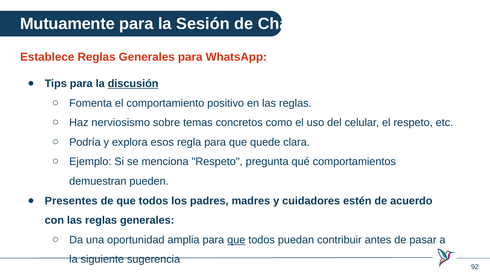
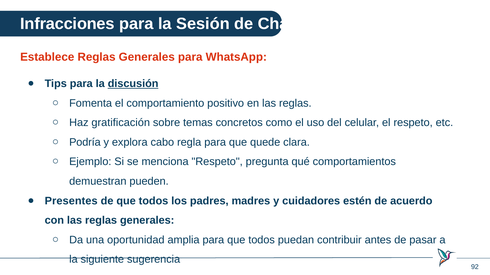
Mutuamente: Mutuamente -> Infracciones (67, 24)
nerviosismo: nerviosismo -> gratificación (121, 123)
esos: esos -> cabo (162, 143)
que underline: present -> none (236, 240)
